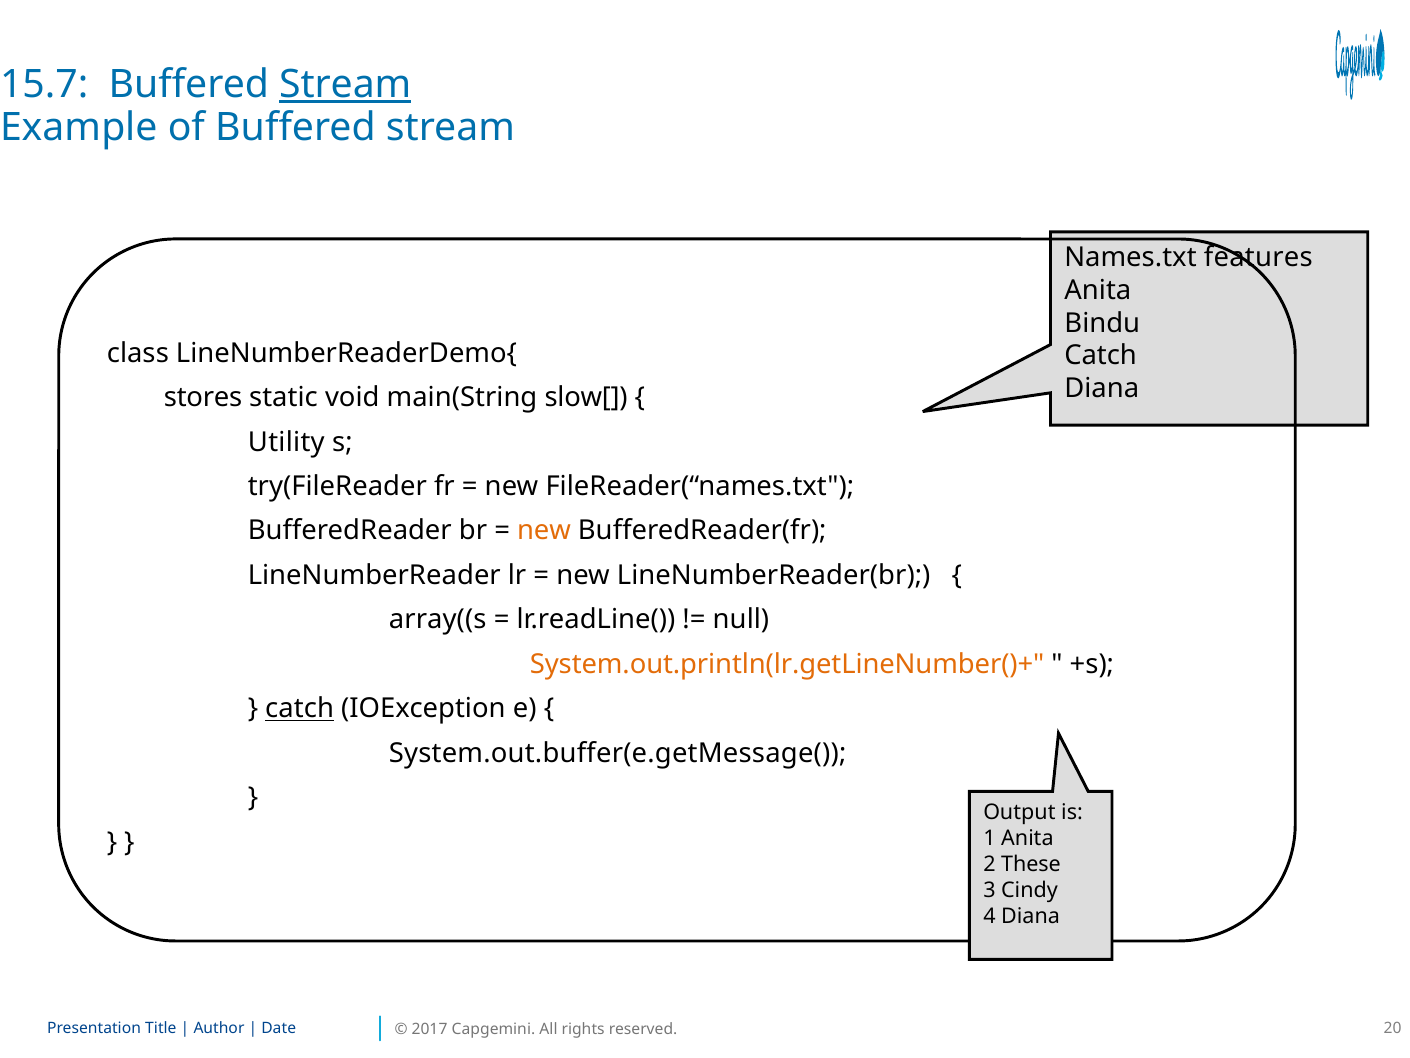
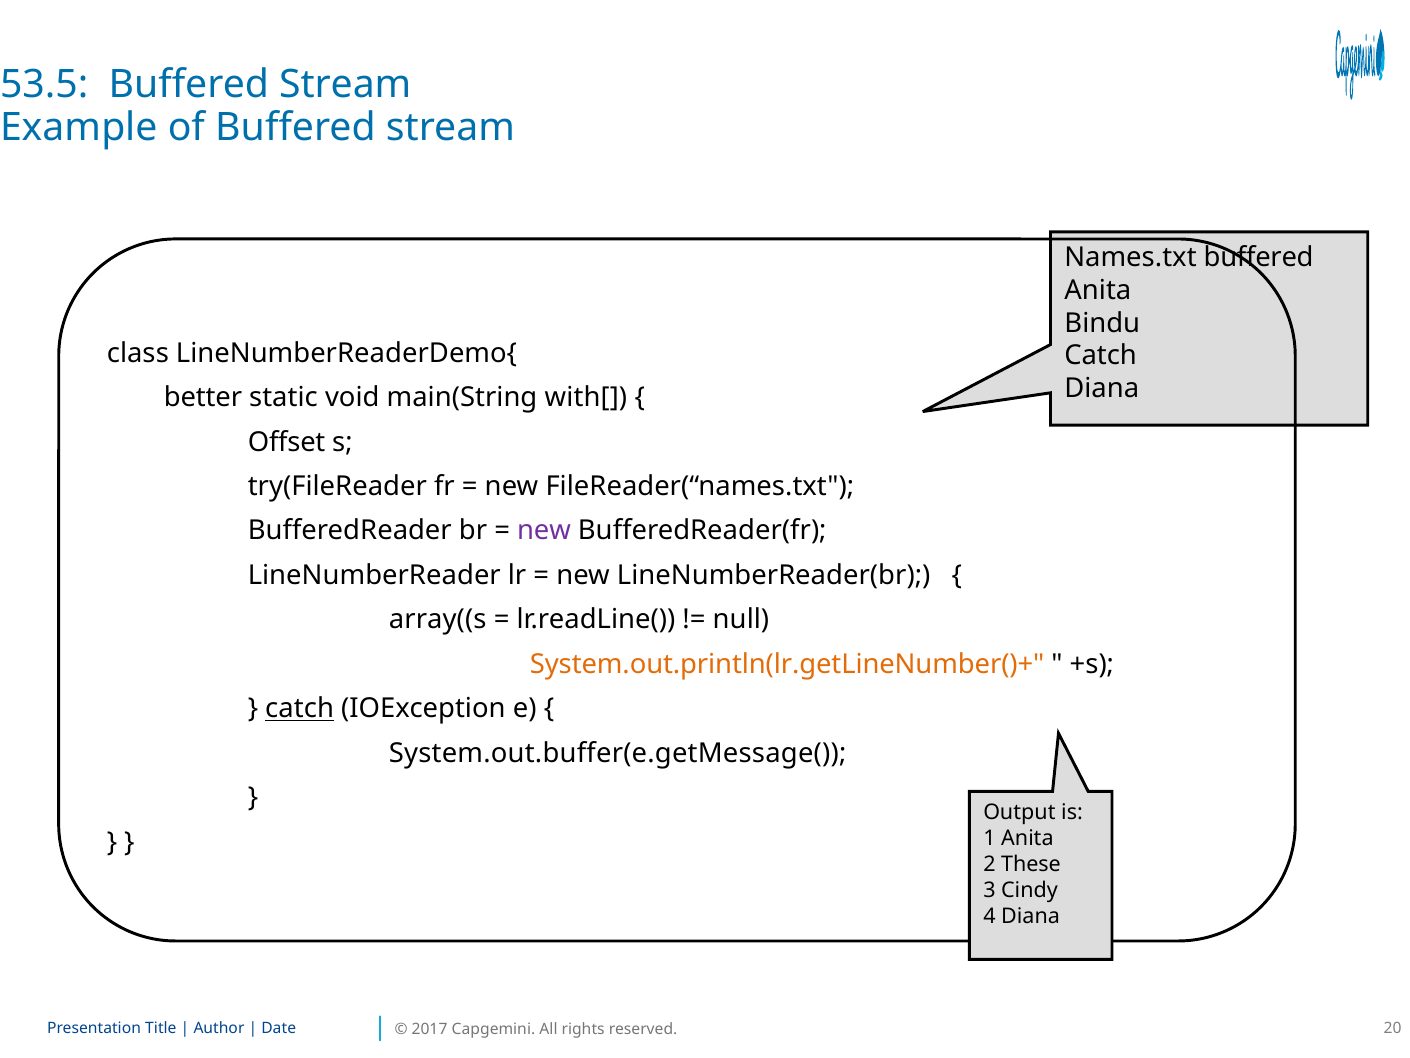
15.7: 15.7 -> 53.5 (44, 85)
Stream underline: present -> none (345, 85)
Names.txt features: features -> buffered (1259, 257)
stores: stores -> better (203, 397)
slow[: slow[ -> with[ (586, 397)
Utility: Utility -> Offset (287, 442)
new colour: orange -> purple (544, 531)
